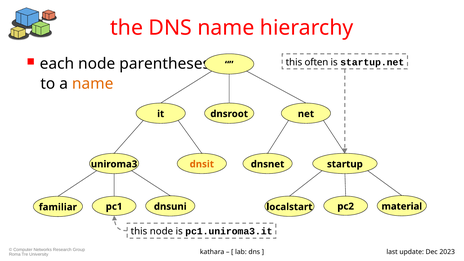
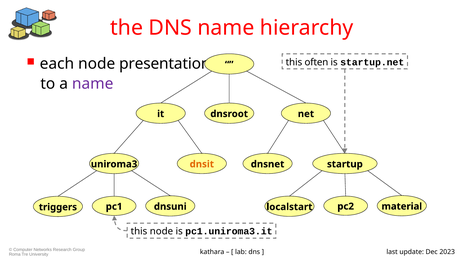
parentheses: parentheses -> presentation (165, 64)
name colour: orange -> purple (93, 84)
familiar: familiar -> triggers (58, 207)
